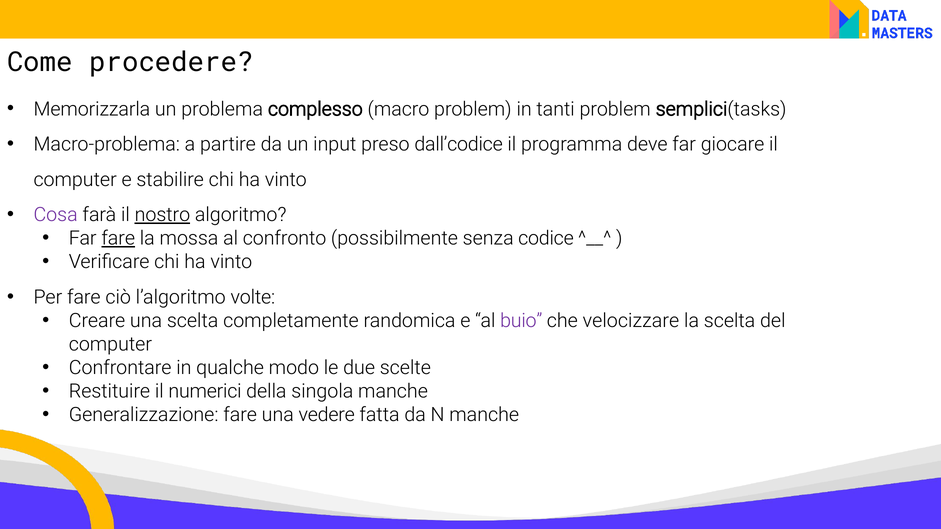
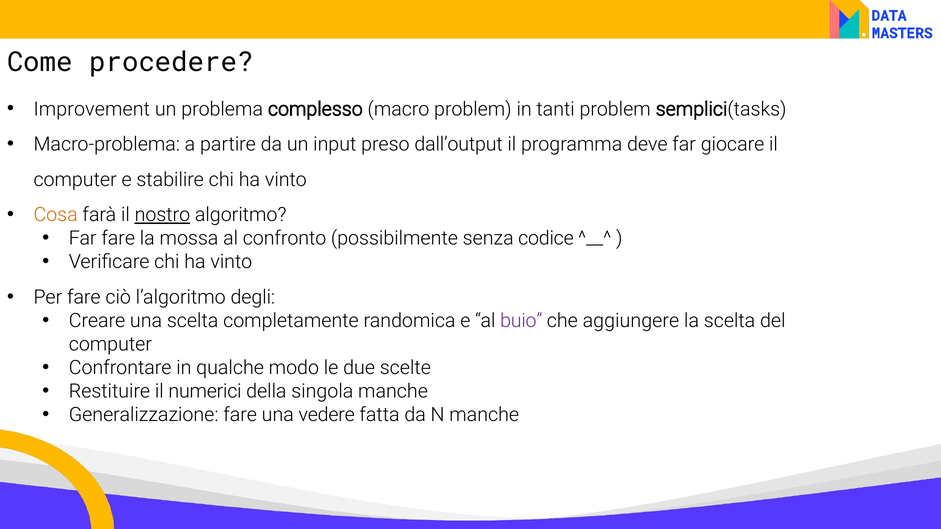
Memorizzarla: Memorizzarla -> Improvement (92, 109)
dall’codice: dall’codice -> dall’output (459, 144)
Cosa colour: purple -> orange (56, 215)
fare underline: present -> none (118, 239)
volte: volte -> degli (253, 297)
velocizzare: velocizzare -> aggiungere (631, 321)
